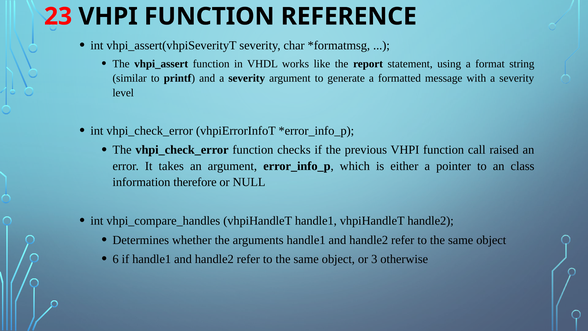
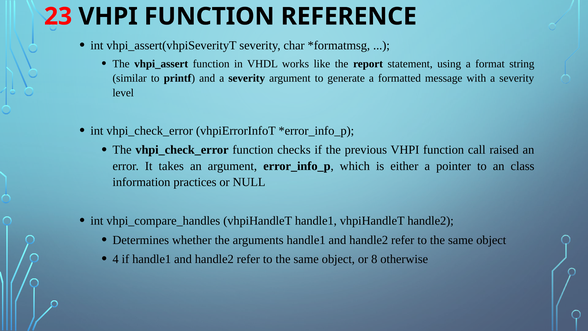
therefore: therefore -> practices (195, 182)
6: 6 -> 4 (116, 259)
3: 3 -> 8 (374, 259)
